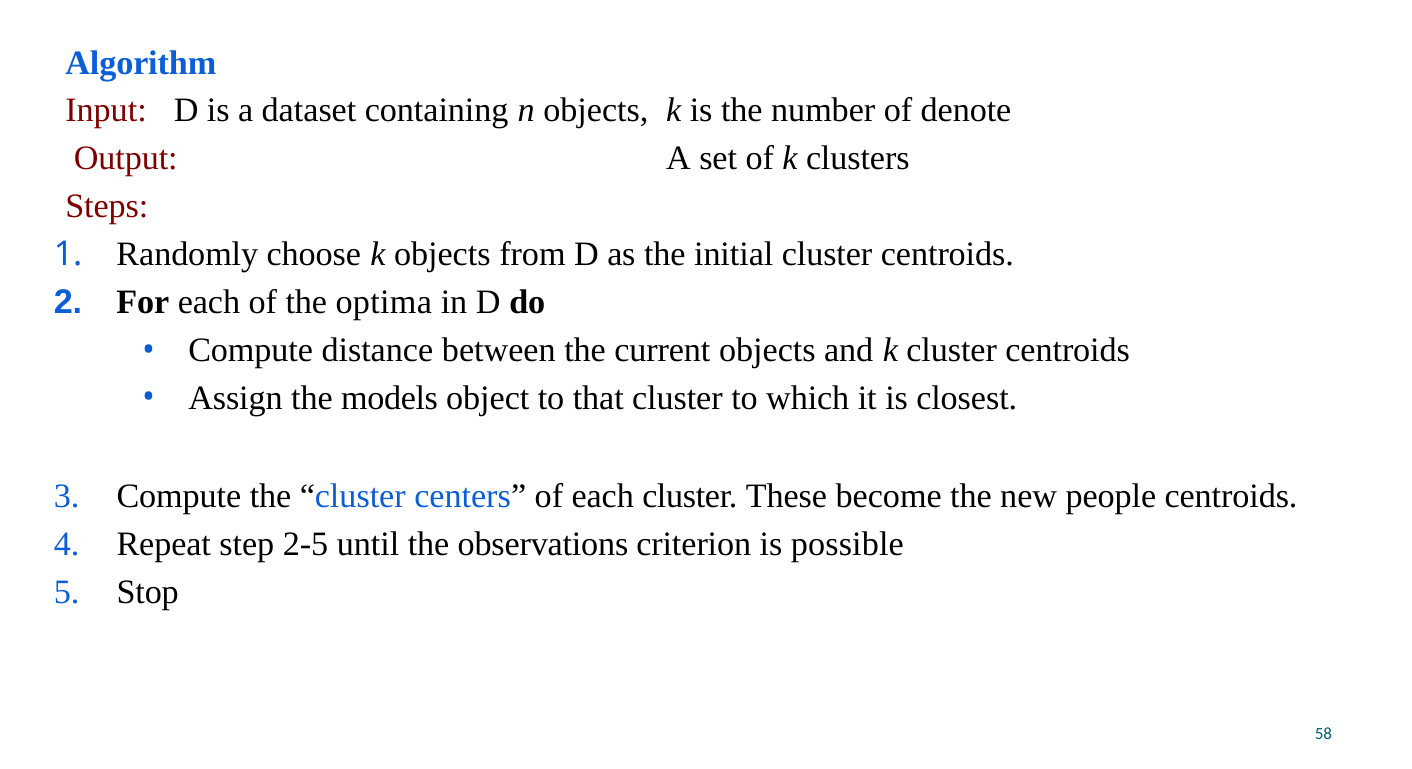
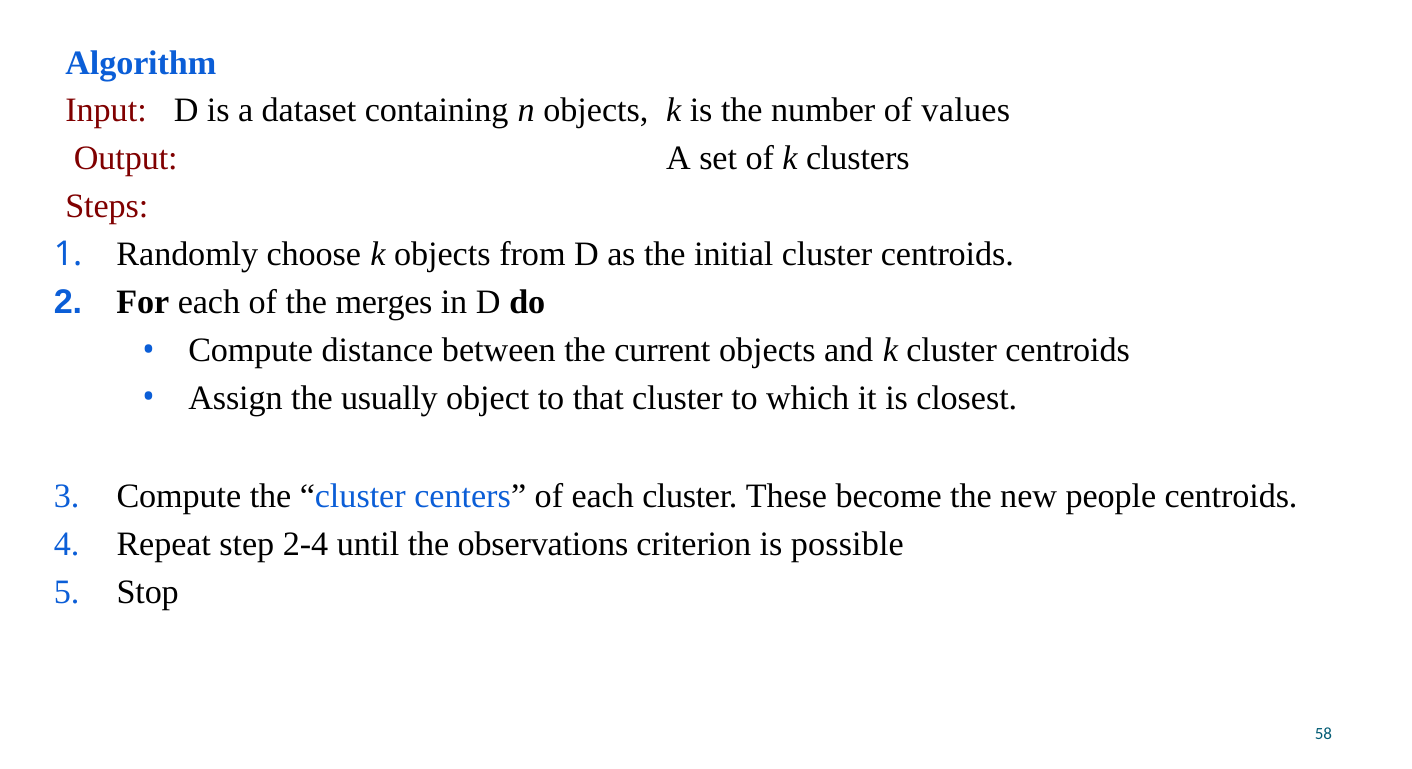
denote: denote -> values (966, 111)
optima: optima -> merges (384, 302)
models: models -> usually (390, 398)
2-5: 2-5 -> 2-4 (306, 544)
